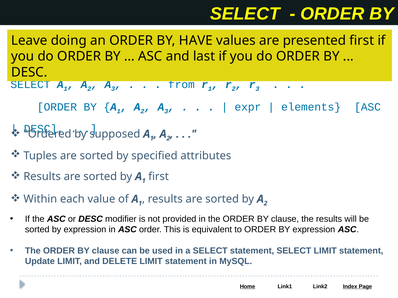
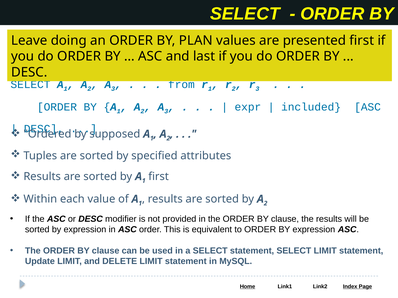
HAVE: HAVE -> PLAN (196, 40)
elements: elements -> included (311, 107)
